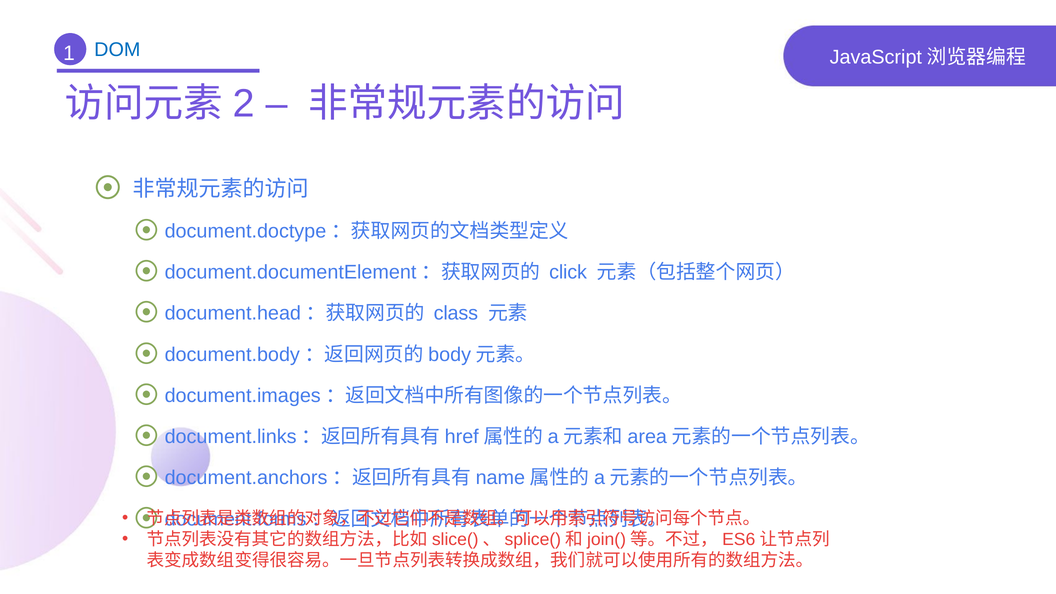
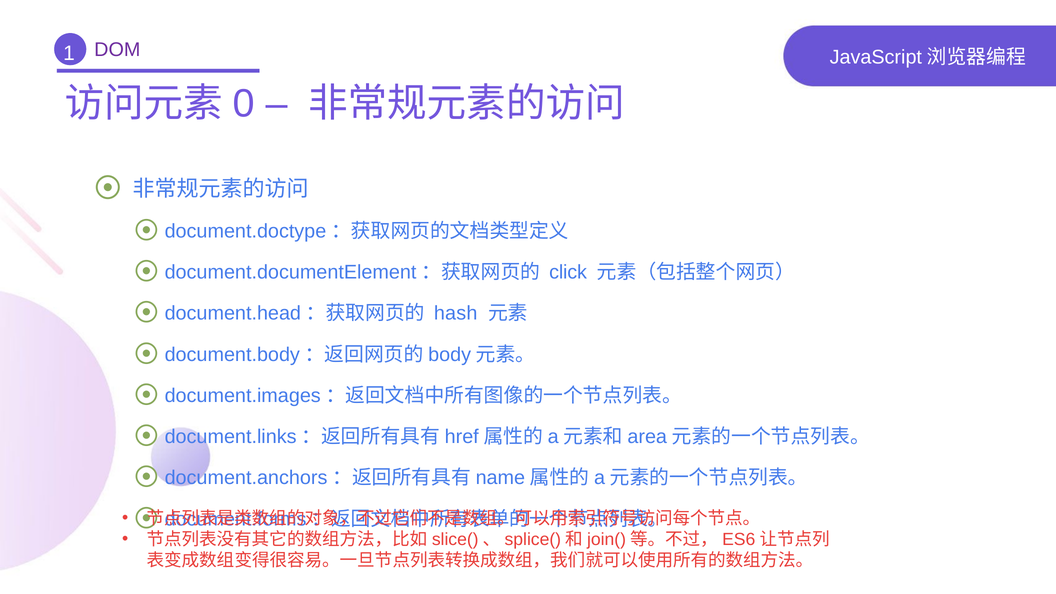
DOM colour: blue -> purple (117, 50)
2: 2 -> 0 (244, 103)
class: class -> hash (456, 313)
